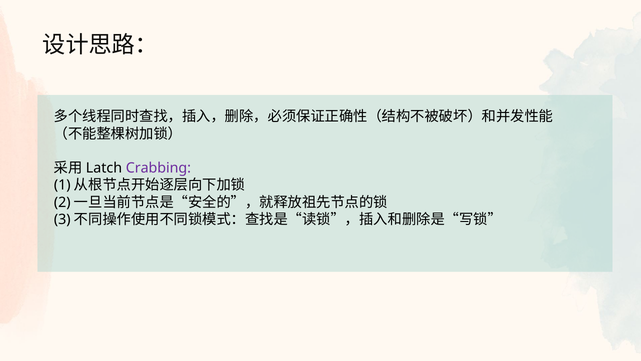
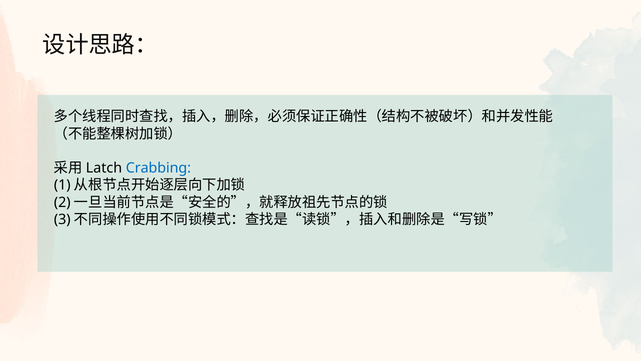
Crabbing colour: purple -> blue (158, 168)
